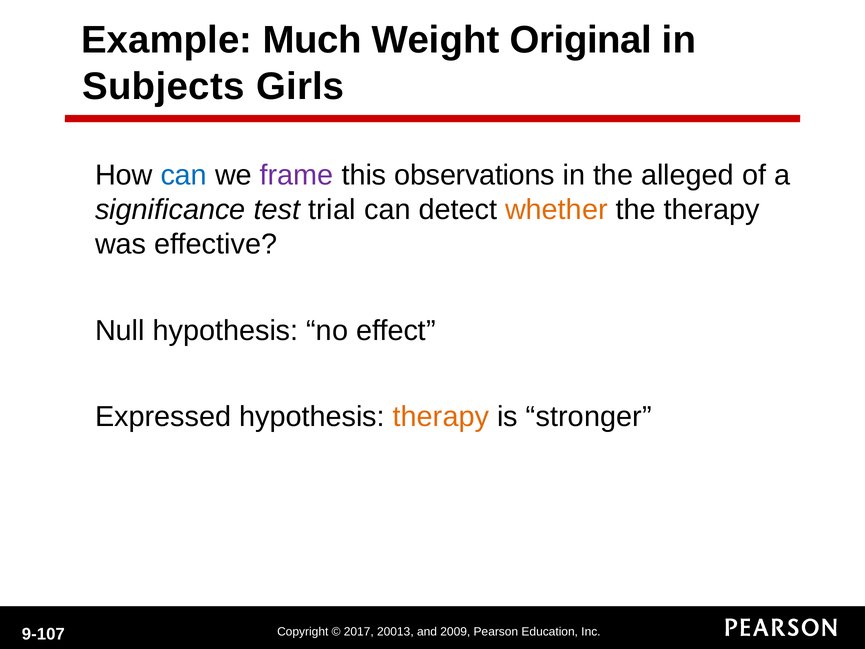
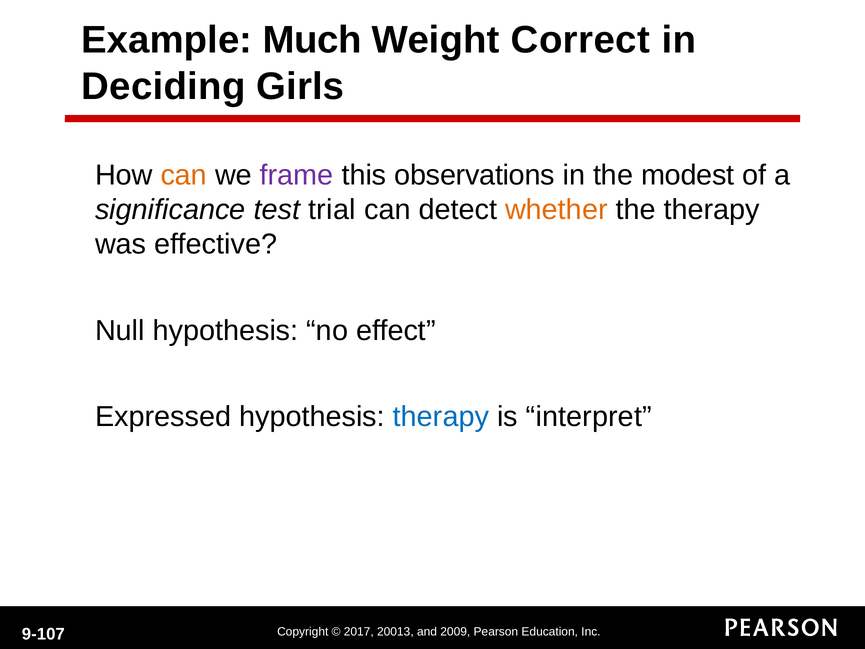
Original: Original -> Correct (580, 40)
Subjects: Subjects -> Deciding (163, 86)
can colour: blue -> orange (184, 175)
alleged: alleged -> modest (688, 175)
therapy colour: orange -> blue (441, 416)
stronger: stronger -> interpret (589, 416)
